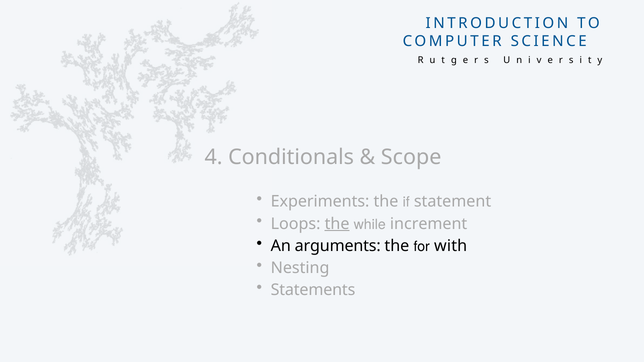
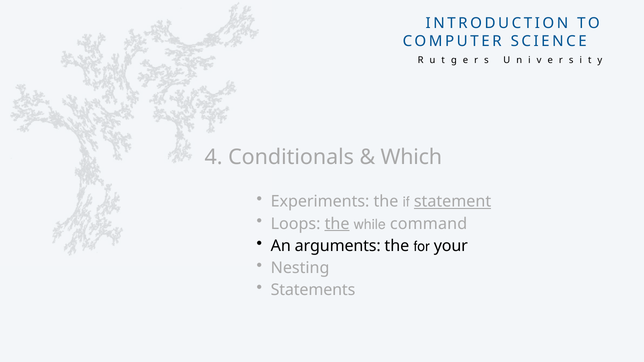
Scope: Scope -> Which (411, 157)
statement underline: none -> present (453, 202)
increment: increment -> command (429, 224)
with: with -> your (451, 246)
